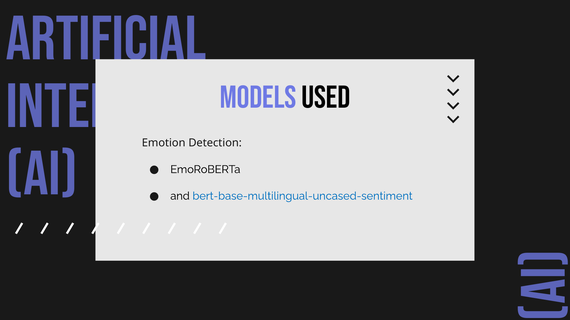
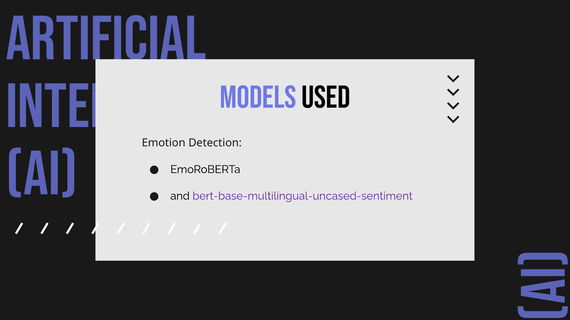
bert-base-multilingual-uncased-sentiment colour: blue -> purple (303, 196)
